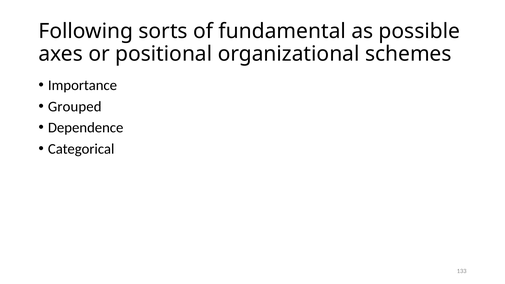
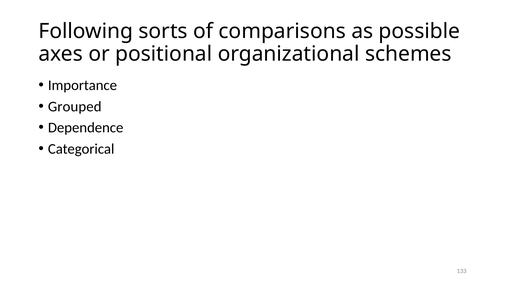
fundamental: fundamental -> comparisons (282, 31)
